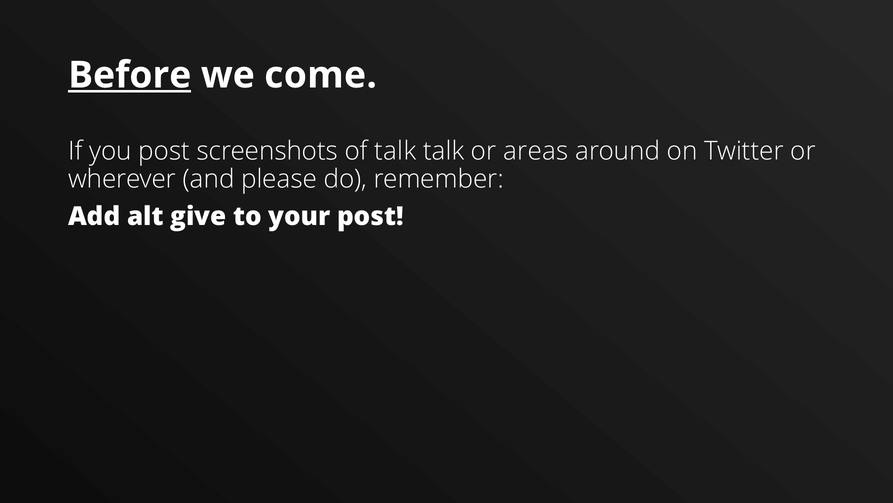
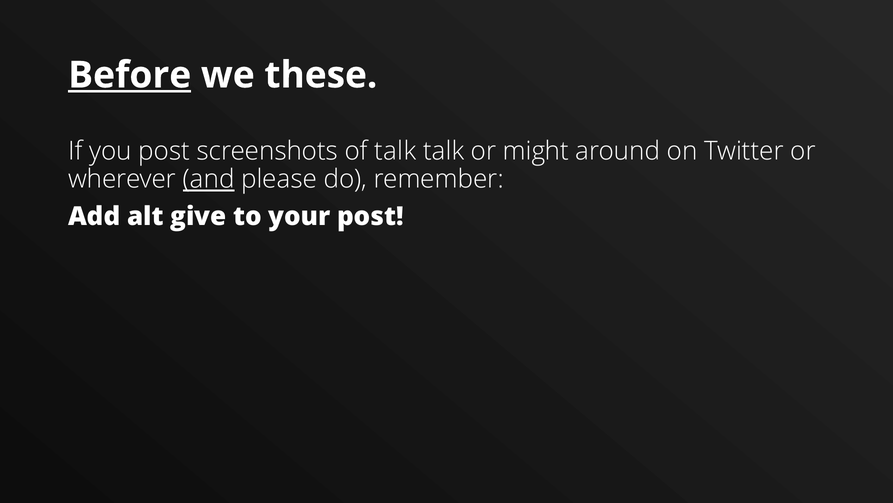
come: come -> these (321, 75)
areas: areas -> might (536, 151)
and underline: none -> present (209, 179)
